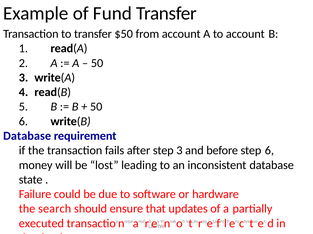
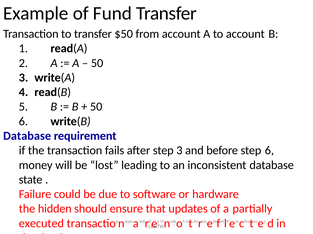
search: search -> hidden (55, 209)
